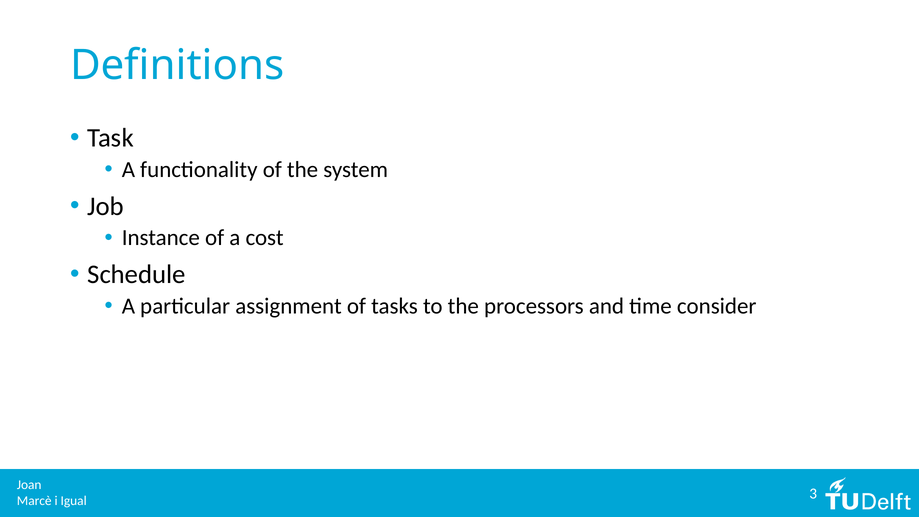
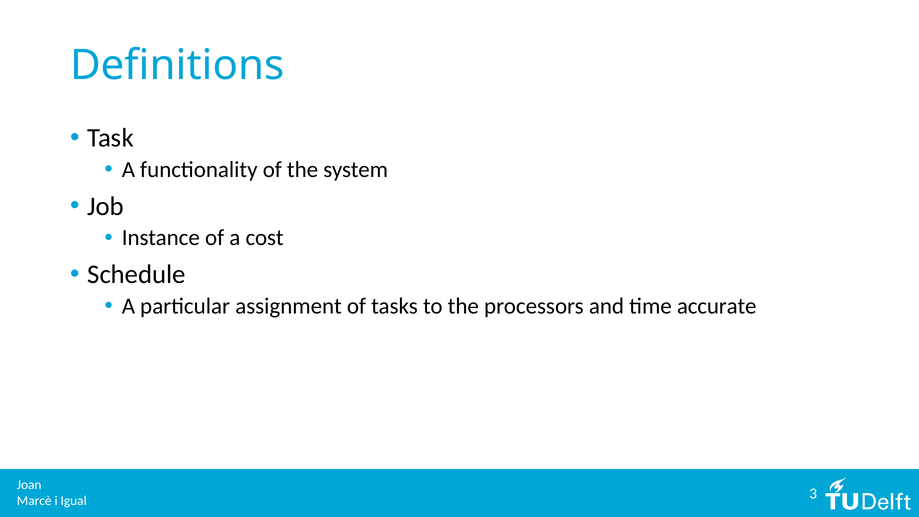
consider: consider -> accurate (717, 306)
